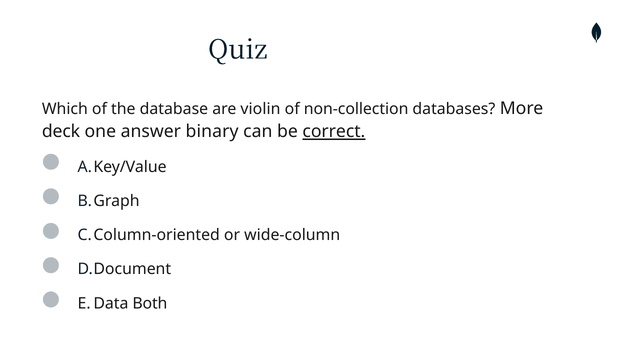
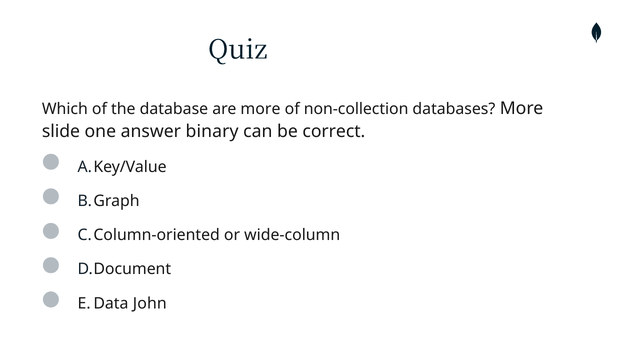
are violin: violin -> more (260, 109)
deck: deck -> slide (61, 132)
correct underline: present -> none (334, 132)
Both: Both -> John (150, 303)
